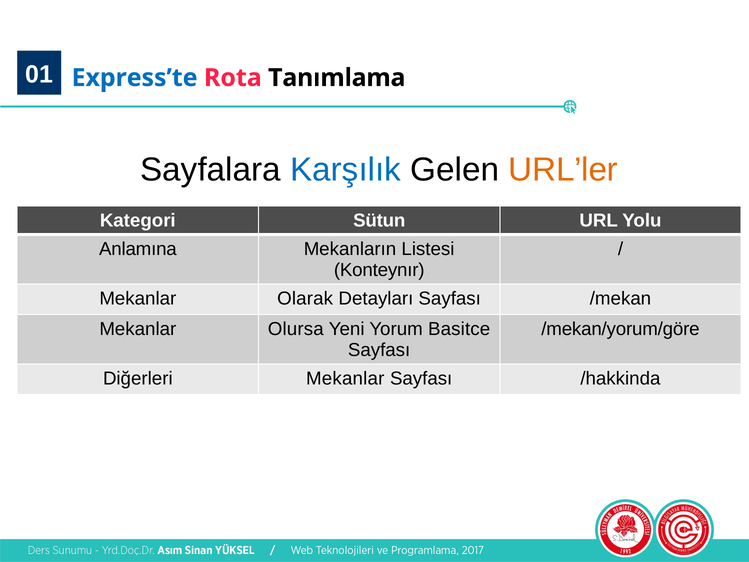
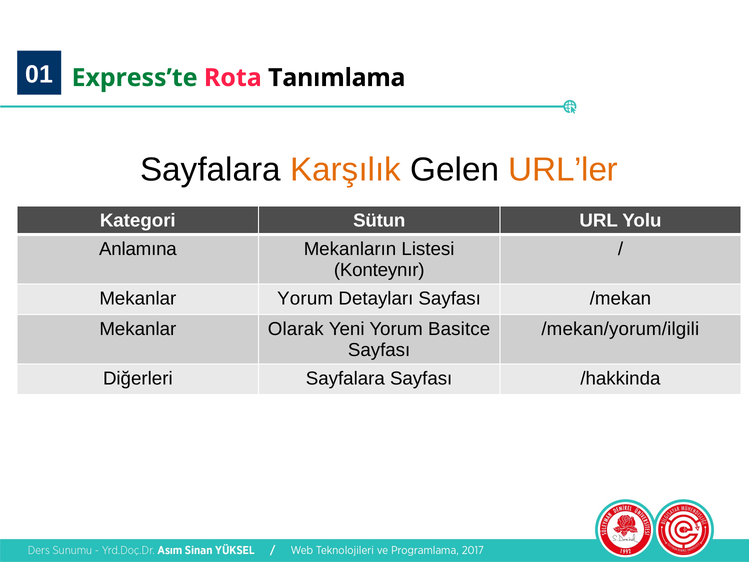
Express’te colour: blue -> green (135, 78)
Karşılık colour: blue -> orange (346, 170)
Mekanlar Olarak: Olarak -> Yorum (305, 298)
Olursa: Olursa -> Olarak (296, 329)
/mekan/yorum/göre: /mekan/yorum/göre -> /mekan/yorum/ilgili (620, 329)
Diğerleri Mekanlar: Mekanlar -> Sayfalara (345, 378)
